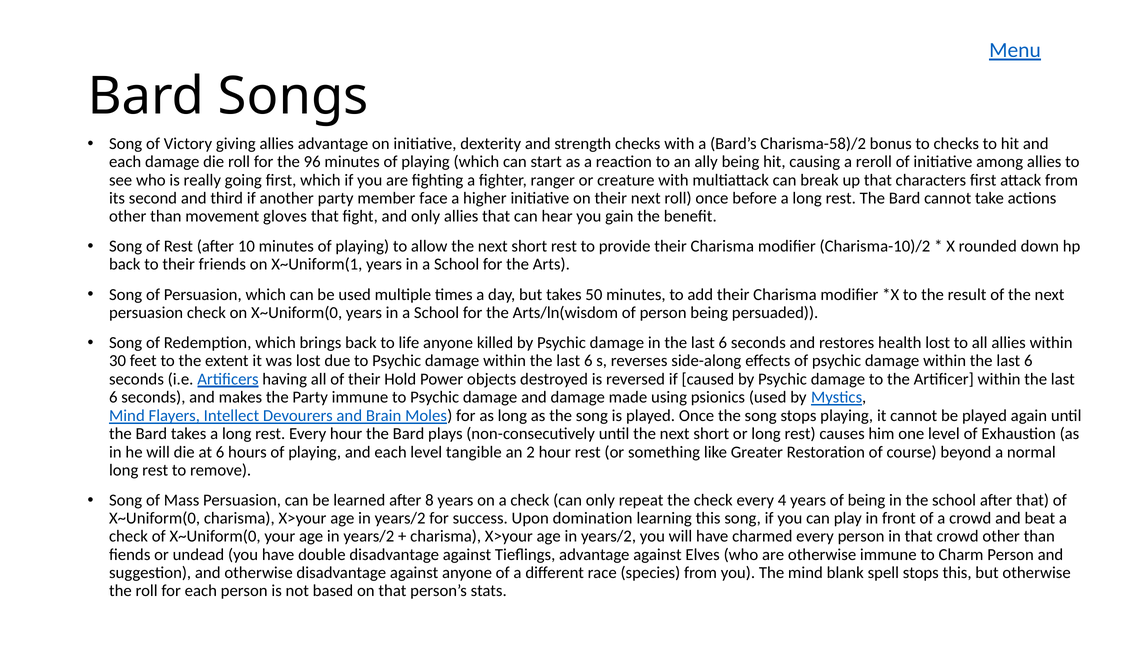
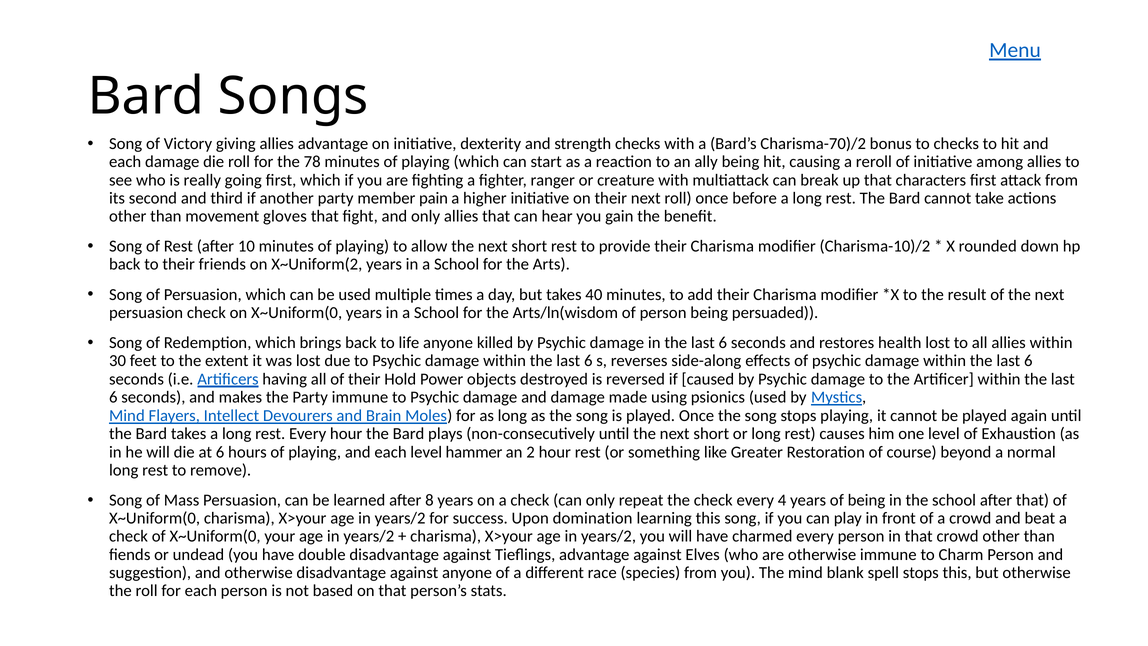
Charisma-58)/2: Charisma-58)/2 -> Charisma-70)/2 (813, 144)
96: 96 -> 78 (312, 162)
face: face -> pain (434, 198)
X~Uniform(1: X~Uniform(1 -> X~Uniform(2 (317, 264)
50: 50 -> 40 (594, 294)
tangible: tangible -> hammer (474, 452)
